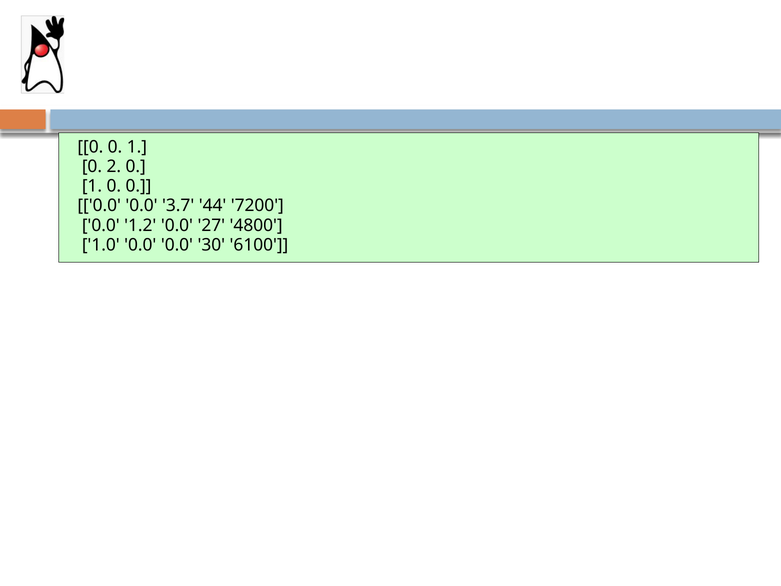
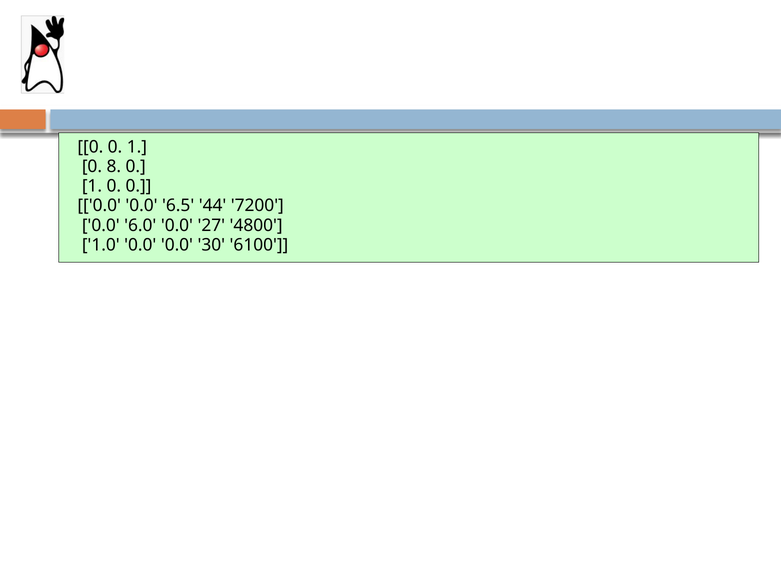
2: 2 -> 8 (114, 167)
3.7: 3.7 -> 6.5 (178, 206)
1.2: 1.2 -> 6.0 (140, 225)
